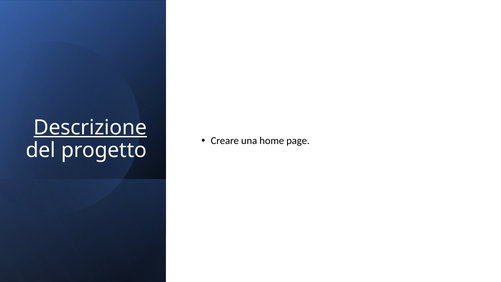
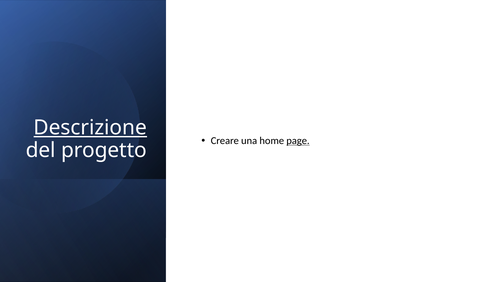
page underline: none -> present (298, 141)
